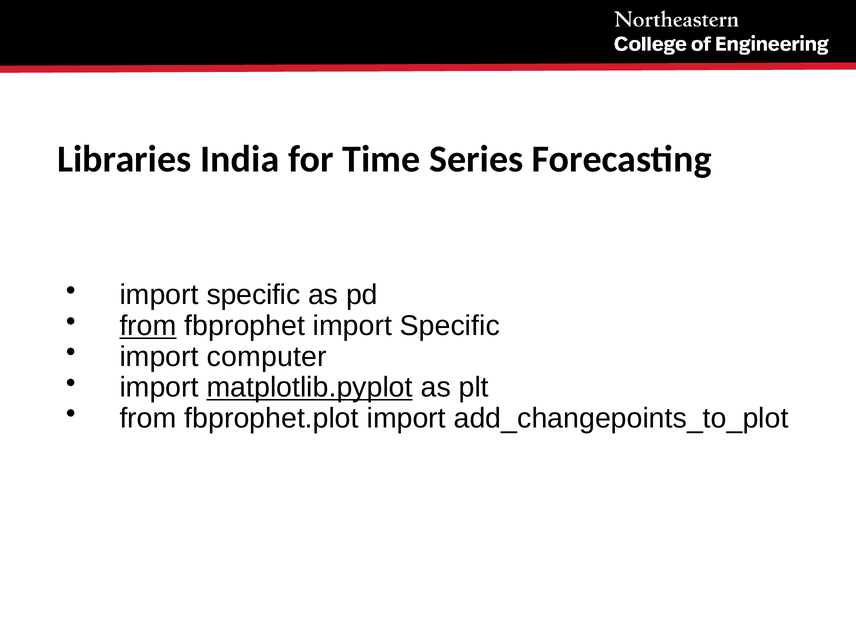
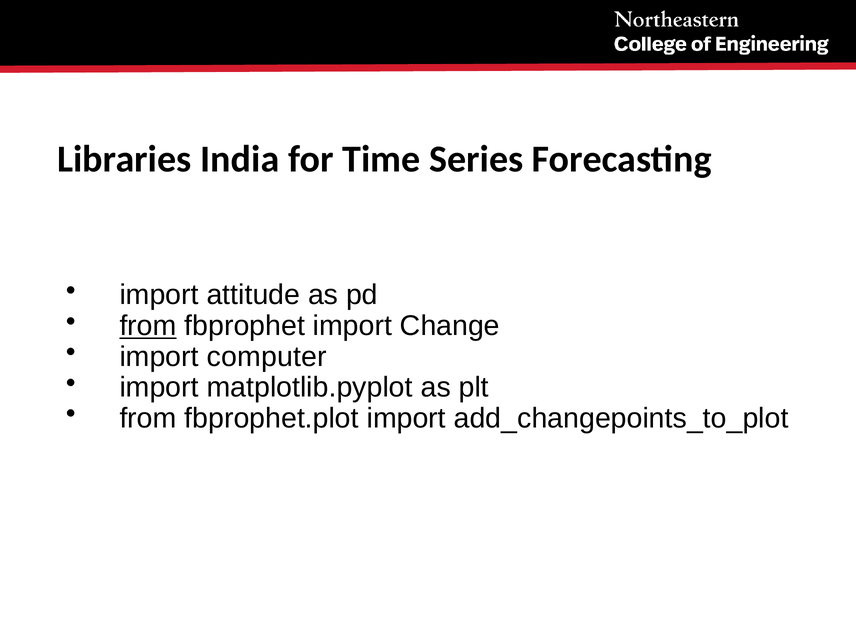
specific: specific -> attitude (253, 295)
fbprophet import Specific: Specific -> Change (450, 326)
matplotlib.pyplot underline: present -> none (310, 387)
